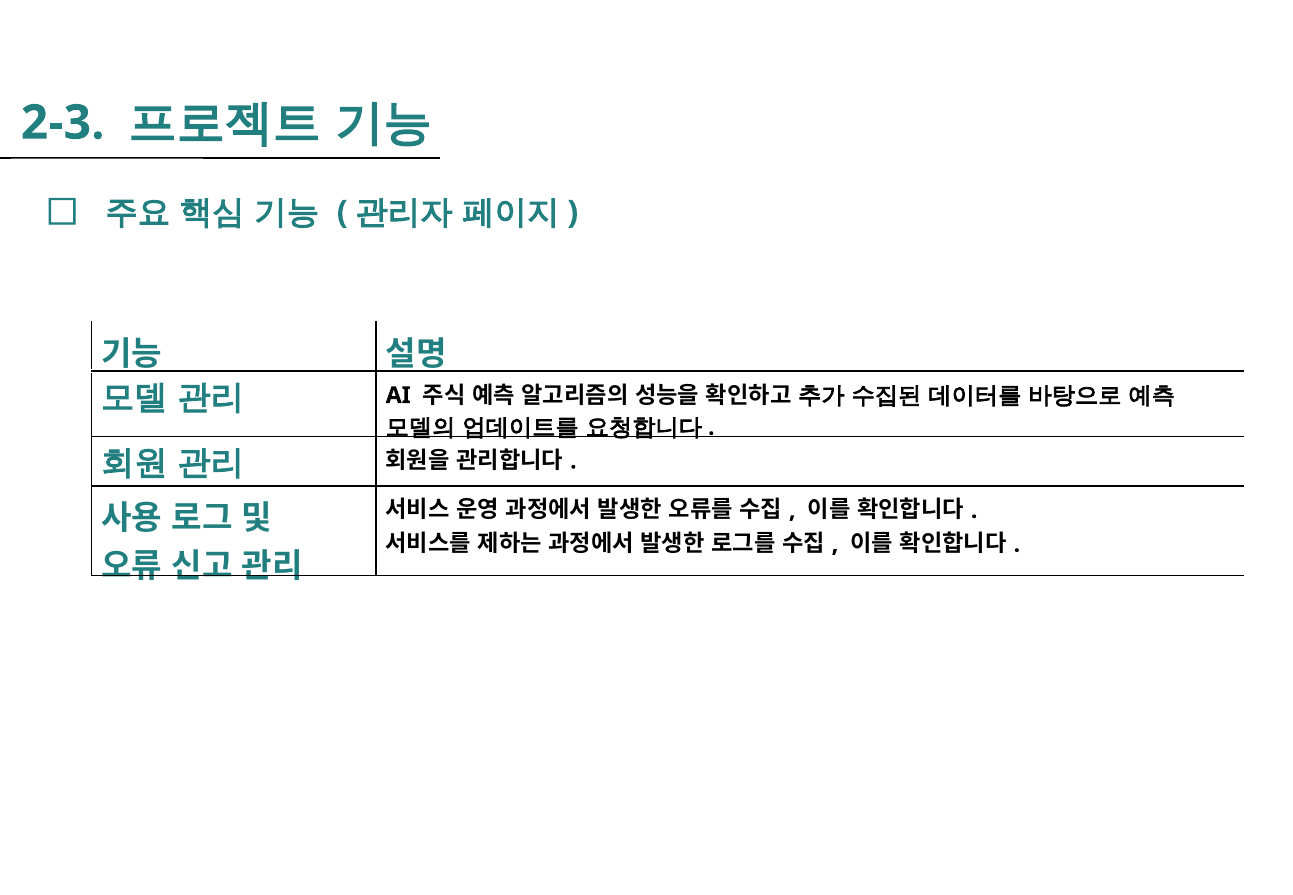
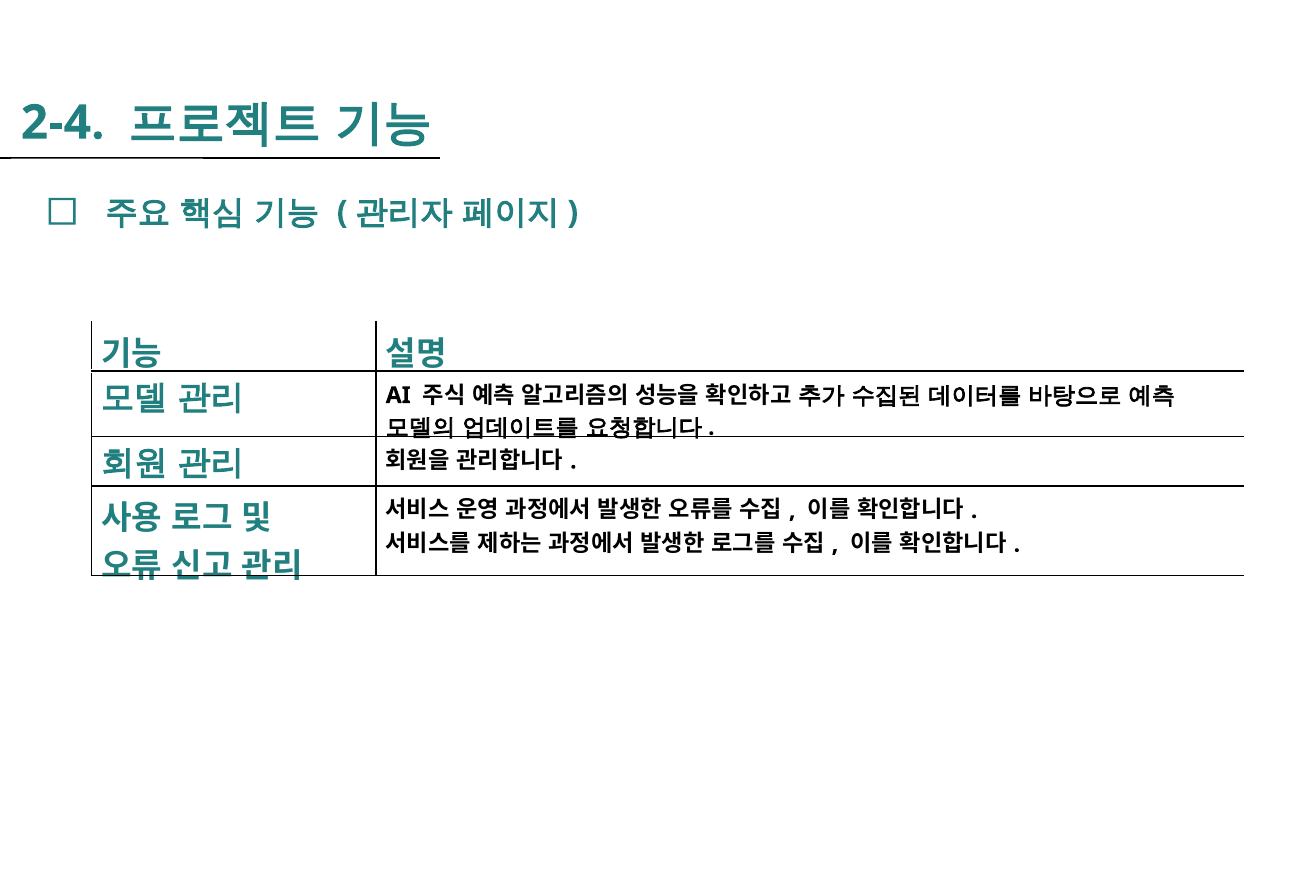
2-3: 2-3 -> 2-4 (63, 123)
